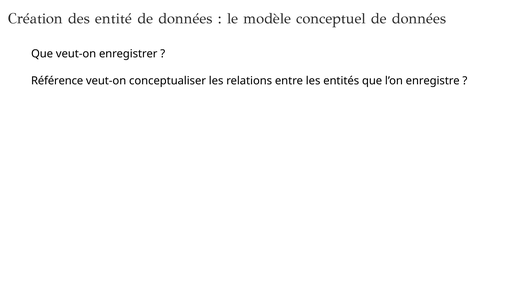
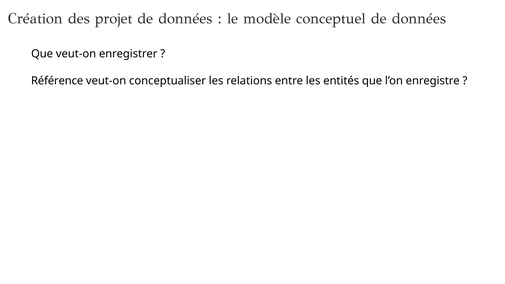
entité: entité -> projet (114, 19)
